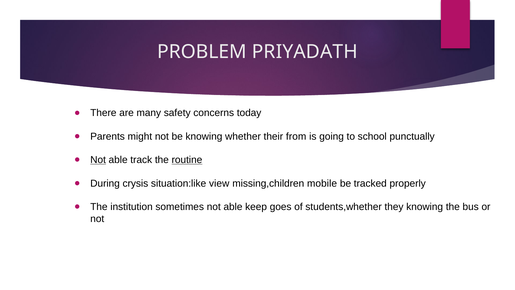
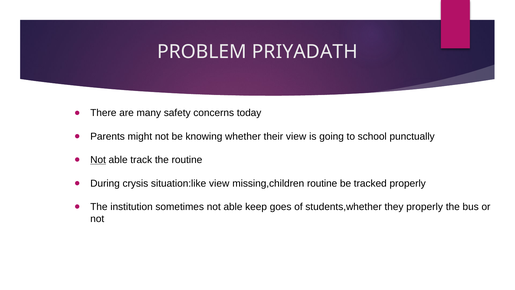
their from: from -> view (296, 136)
routine underline: present -> none (187, 160)
missing,children mobile: mobile -> routine (322, 183)
they knowing: knowing -> properly (425, 207)
